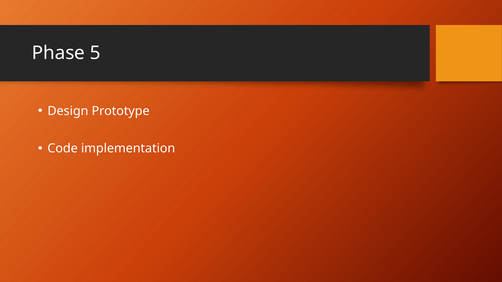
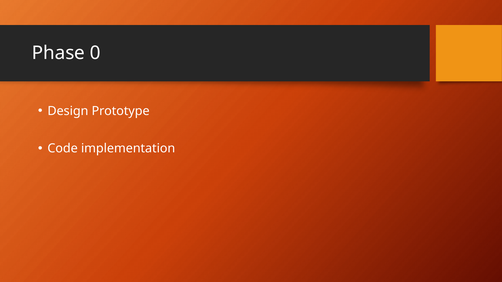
5: 5 -> 0 (95, 53)
